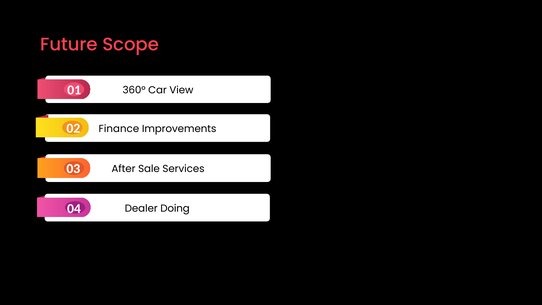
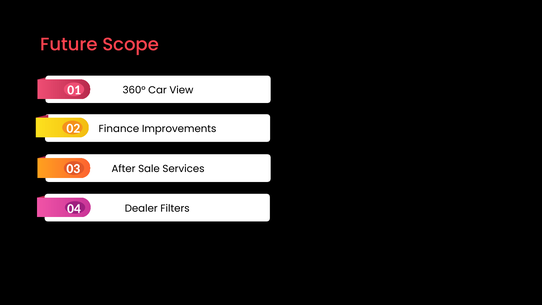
Doing: Doing -> Filters (175, 208)
